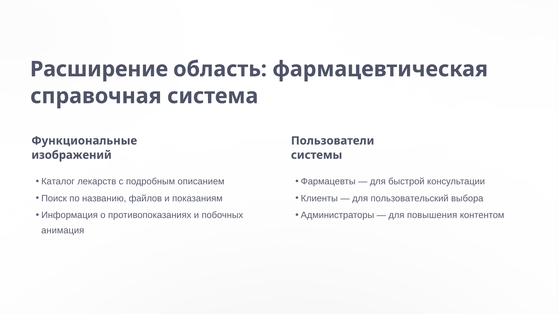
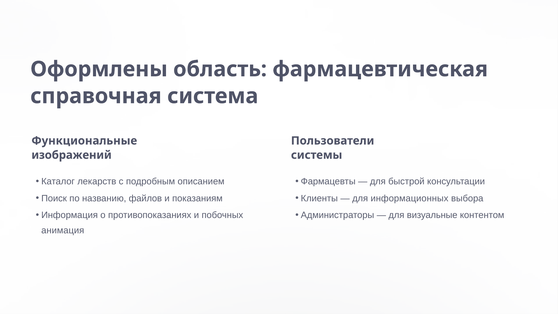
Расширение: Расширение -> Оформлены (99, 69)
пользовательский: пользовательский -> информационных (410, 198)
повышения: повышения -> визуальные (432, 215)
